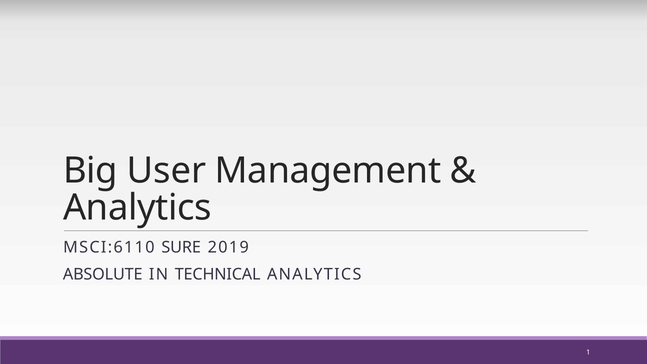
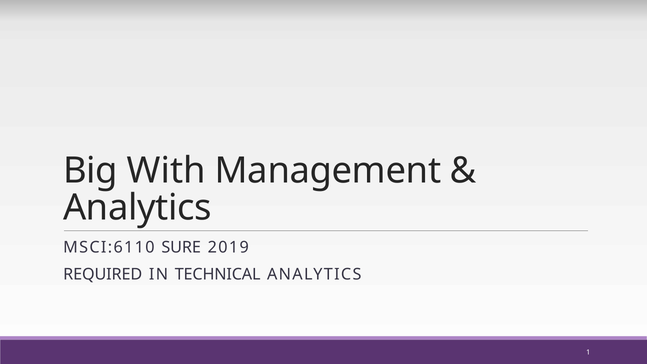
User: User -> With (166, 171)
ABSOLUTE: ABSOLUTE -> REQUIRED (103, 274)
